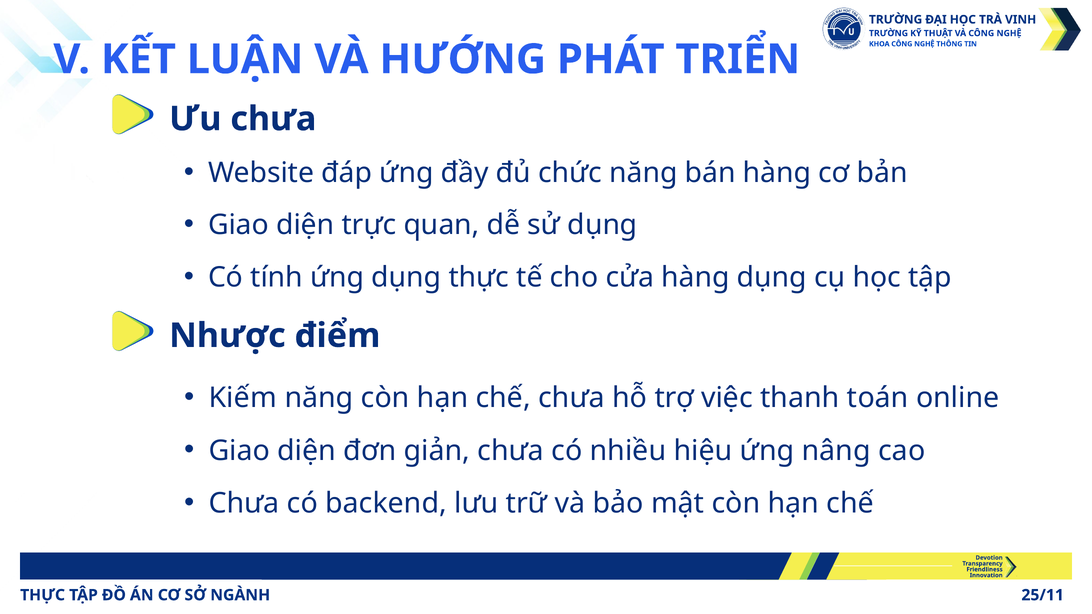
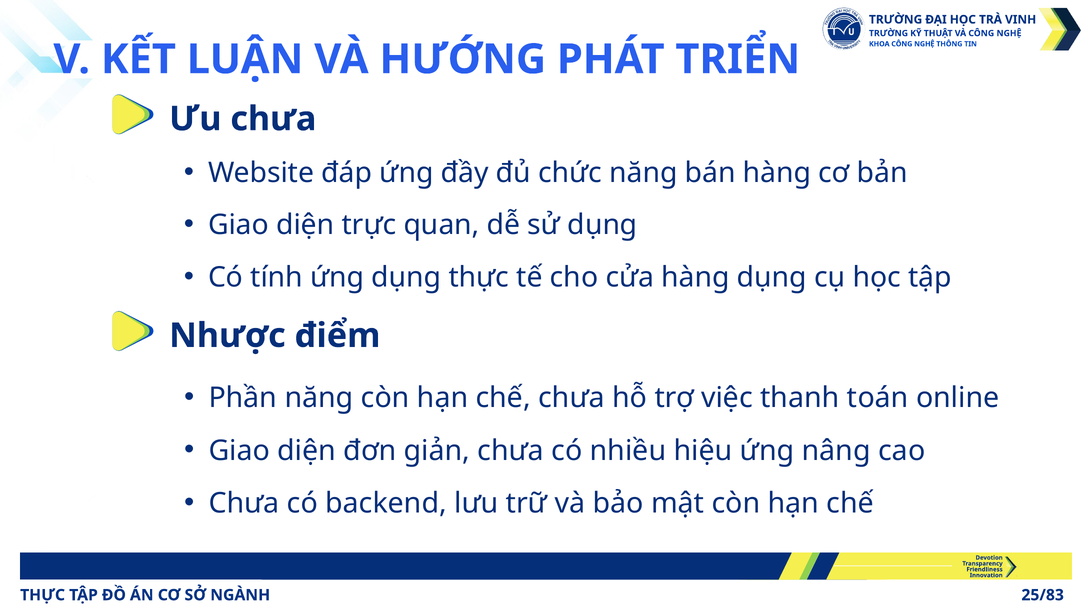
Kiếm: Kiếm -> Phần (243, 398)
25/11: 25/11 -> 25/83 (1043, 595)
